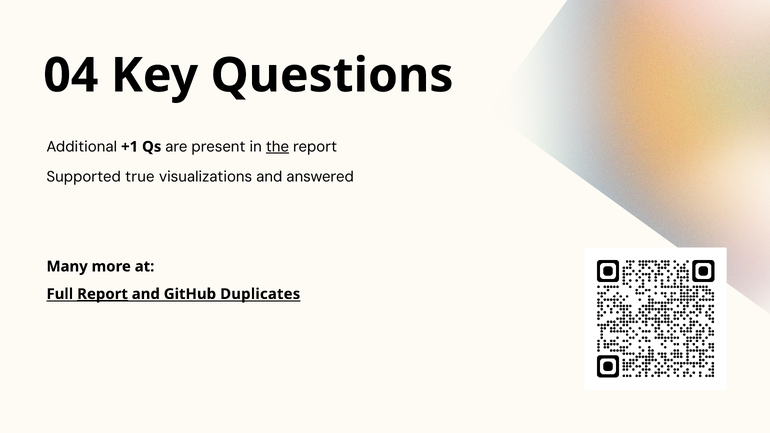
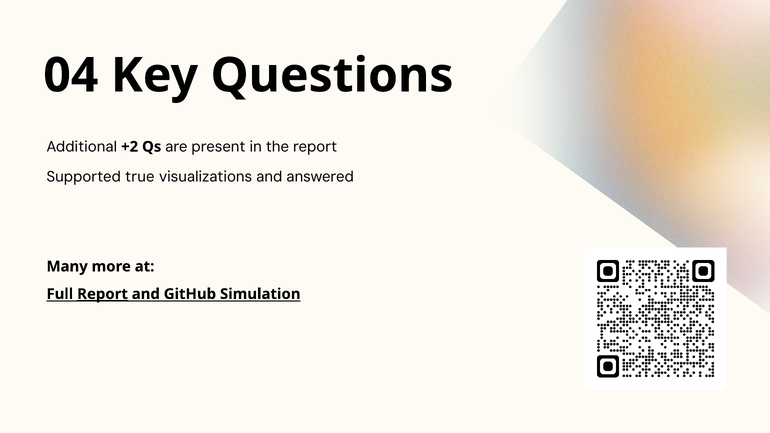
+1: +1 -> +2 (130, 147)
the underline: present -> none (277, 147)
Duplicates: Duplicates -> Simulation (260, 294)
